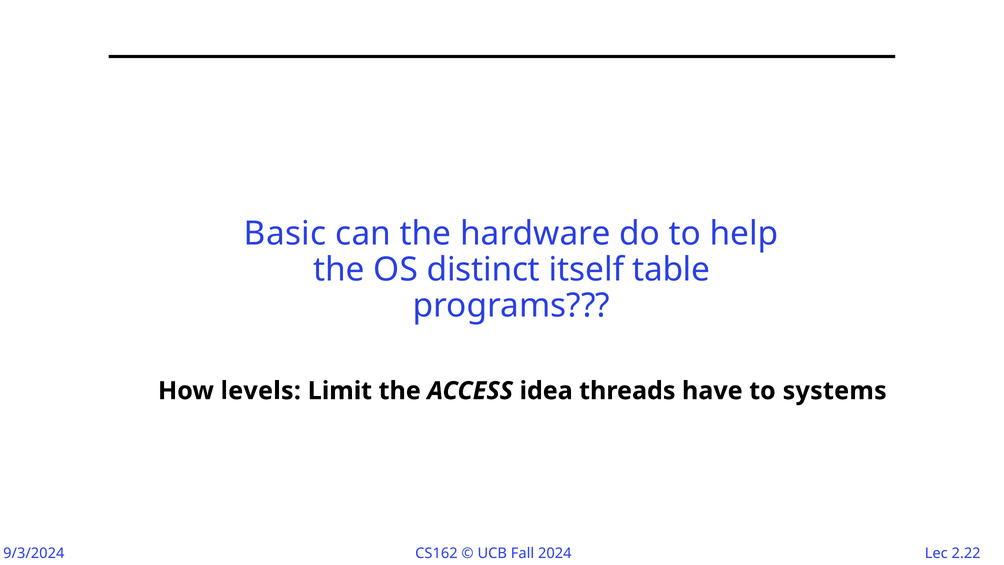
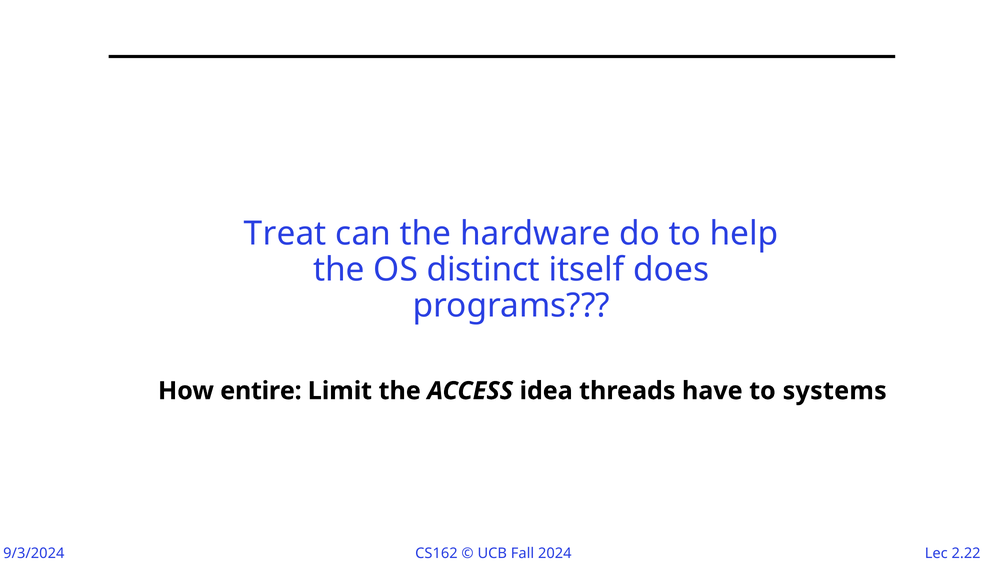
Basic: Basic -> Treat (285, 233)
table: table -> does (671, 270)
levels: levels -> entire (261, 391)
